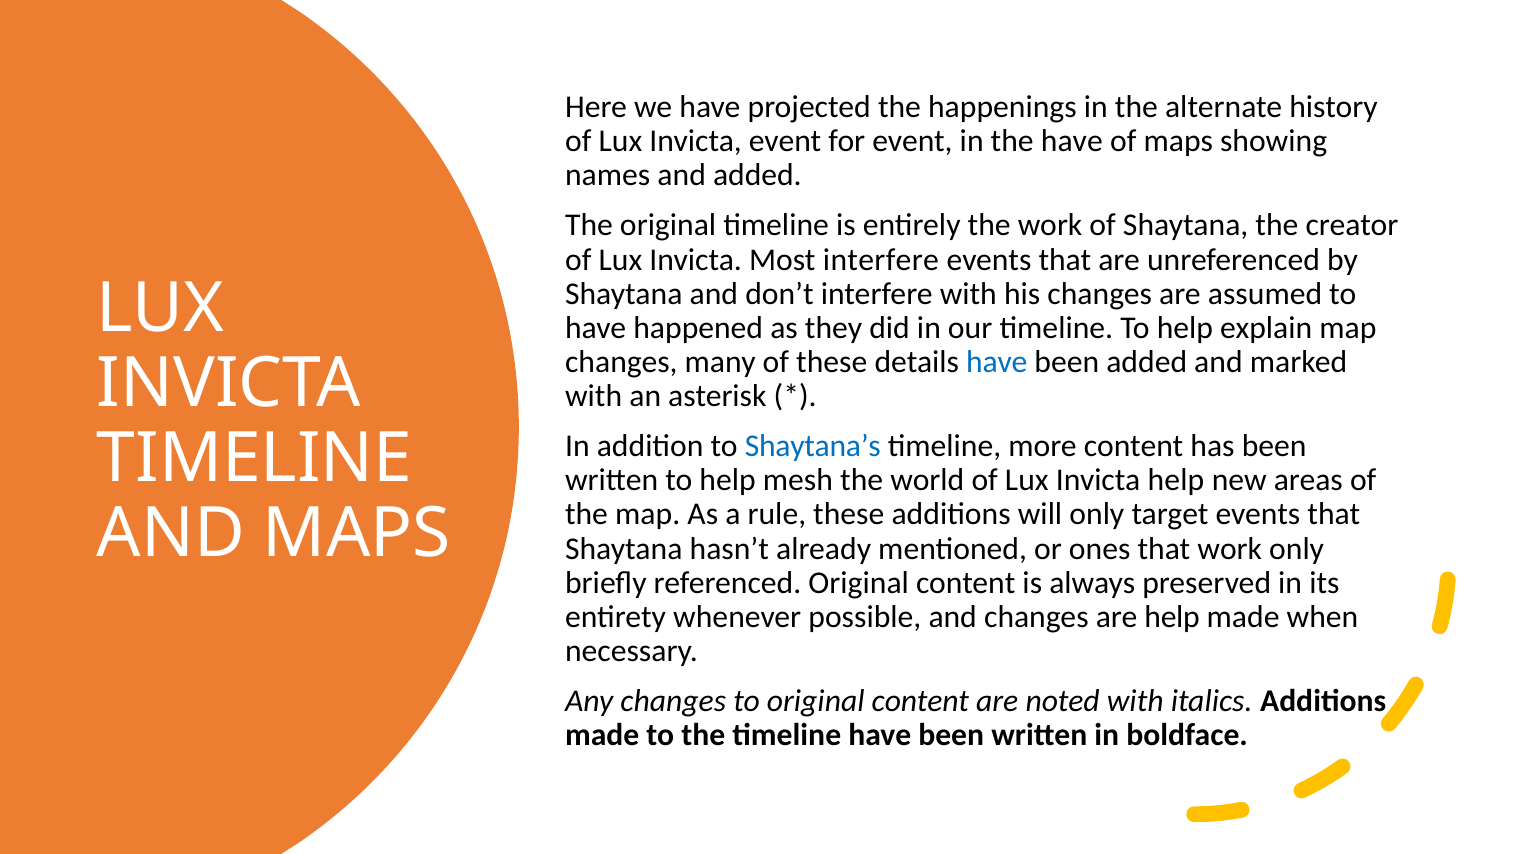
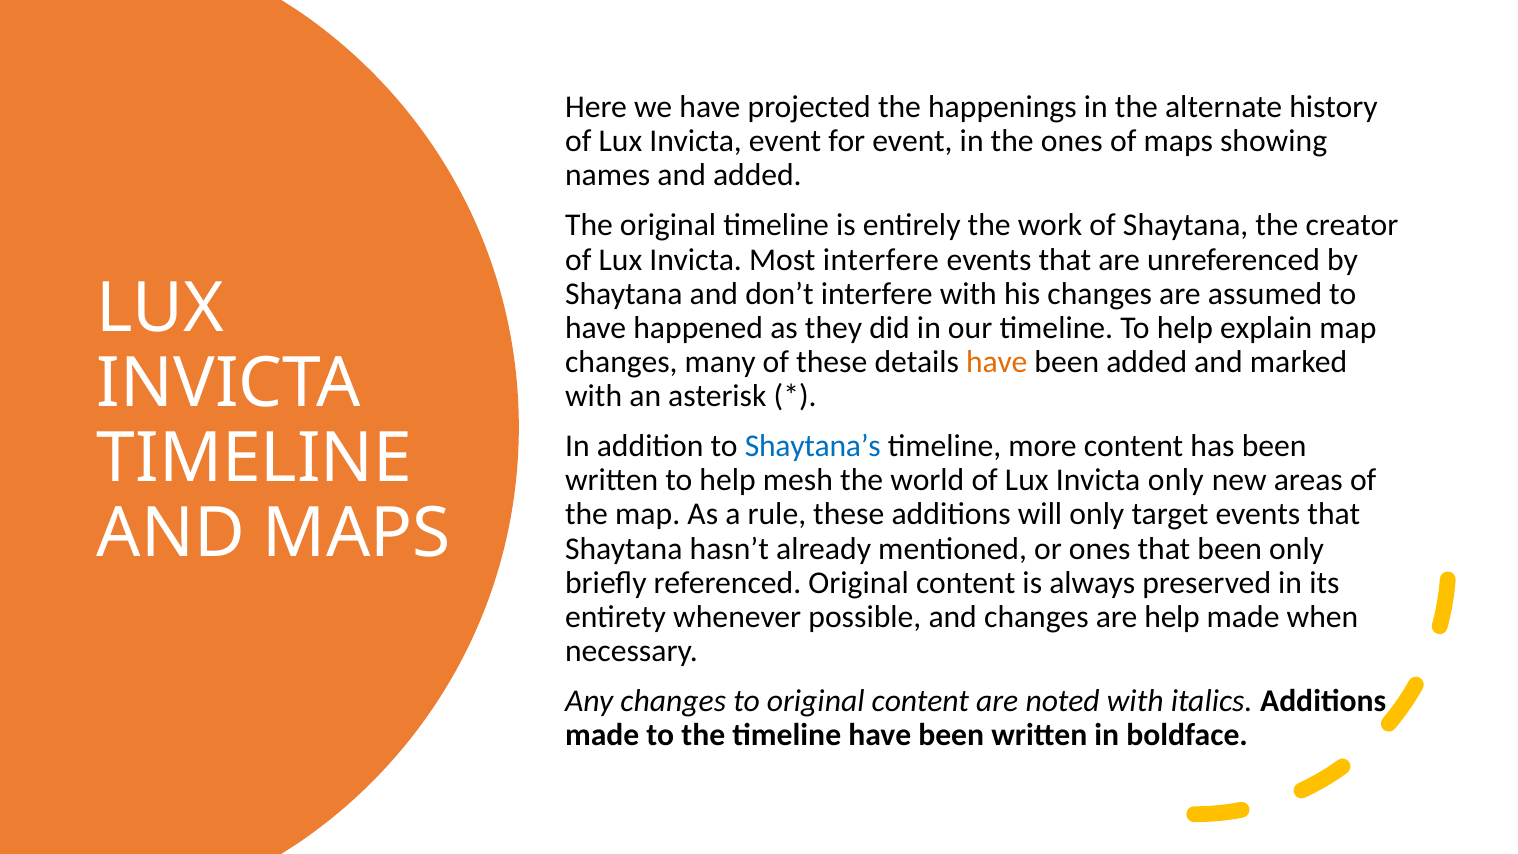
the have: have -> ones (1072, 141)
have colour: blue -> orange (997, 362)
Invicta help: help -> only (1176, 480)
that work: work -> been (1230, 549)
